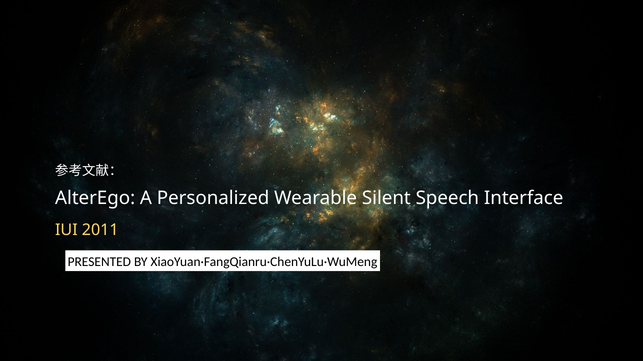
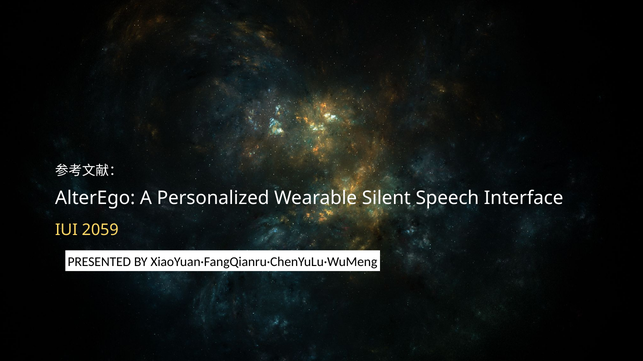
2011: 2011 -> 2059 (100, 230)
